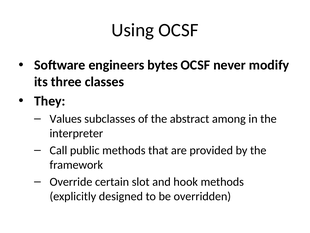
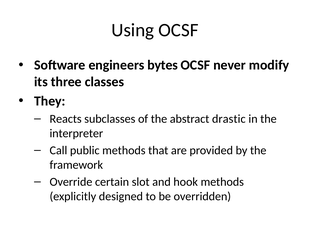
Values: Values -> Reacts (66, 119)
among: among -> drastic (229, 119)
